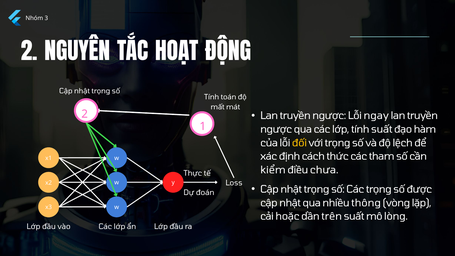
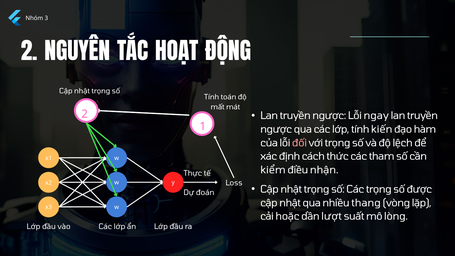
tính suất: suất -> kiến (382, 129)
đối colour: yellow -> pink (299, 143)
chưa: chưa -> nhận (324, 170)
thông: thông -> thang (366, 203)
trên: trên -> lượt (332, 216)
